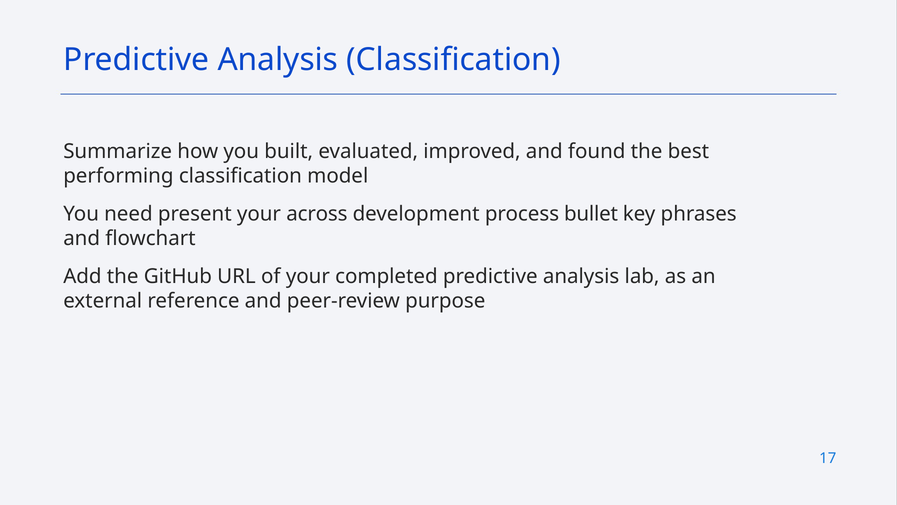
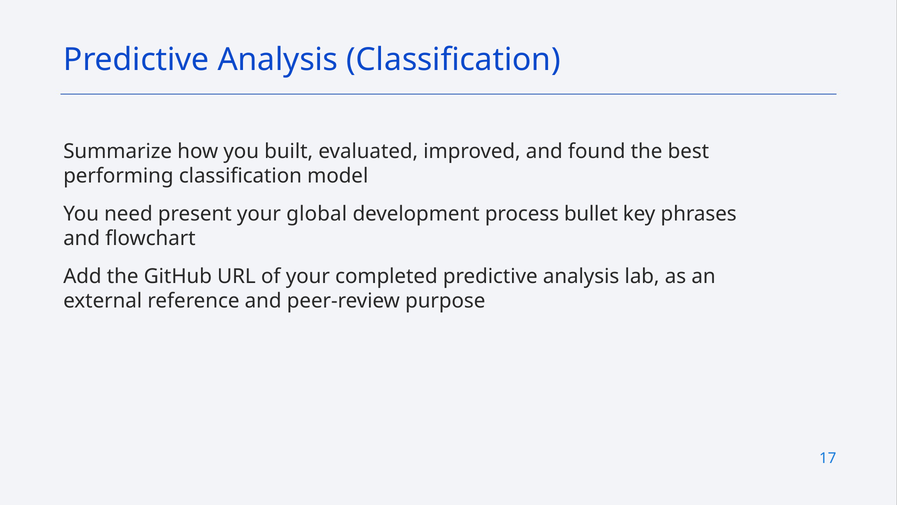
across: across -> global (317, 214)
